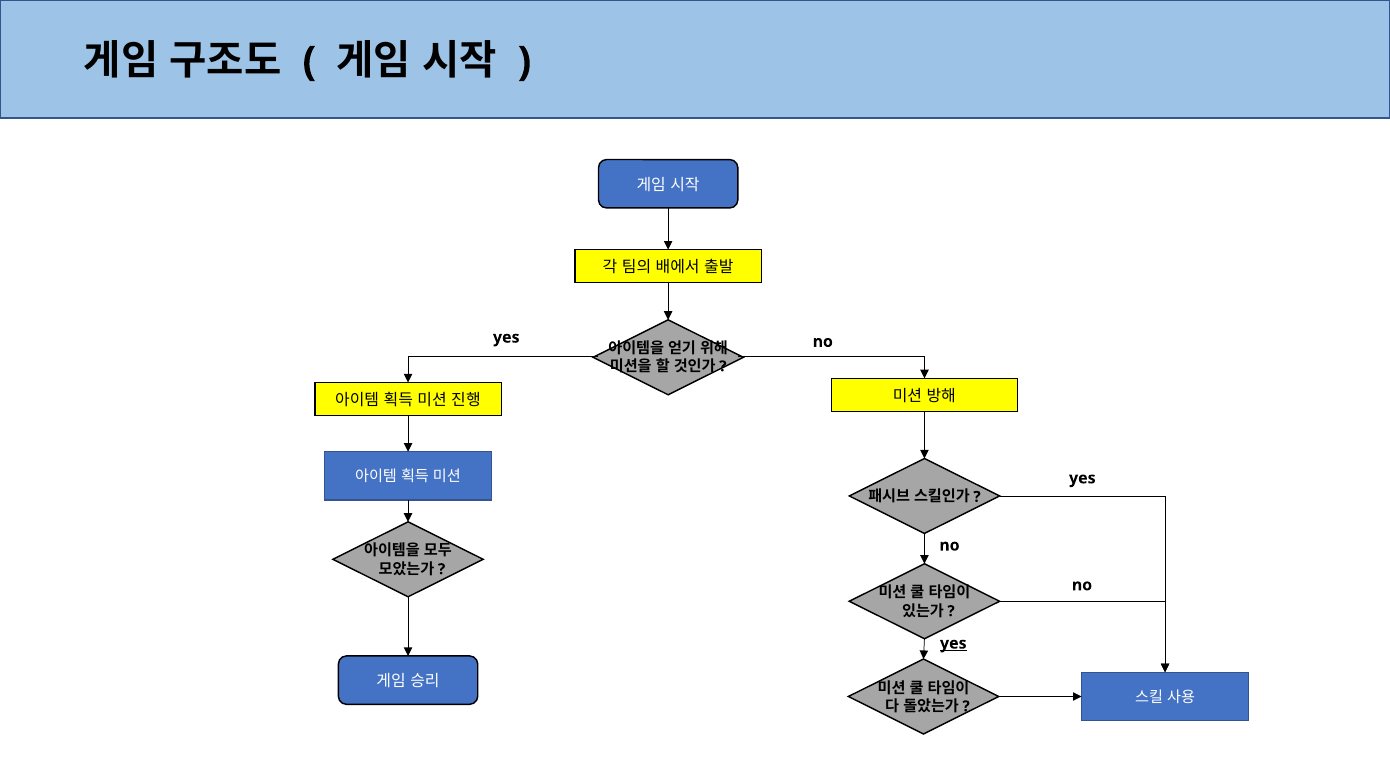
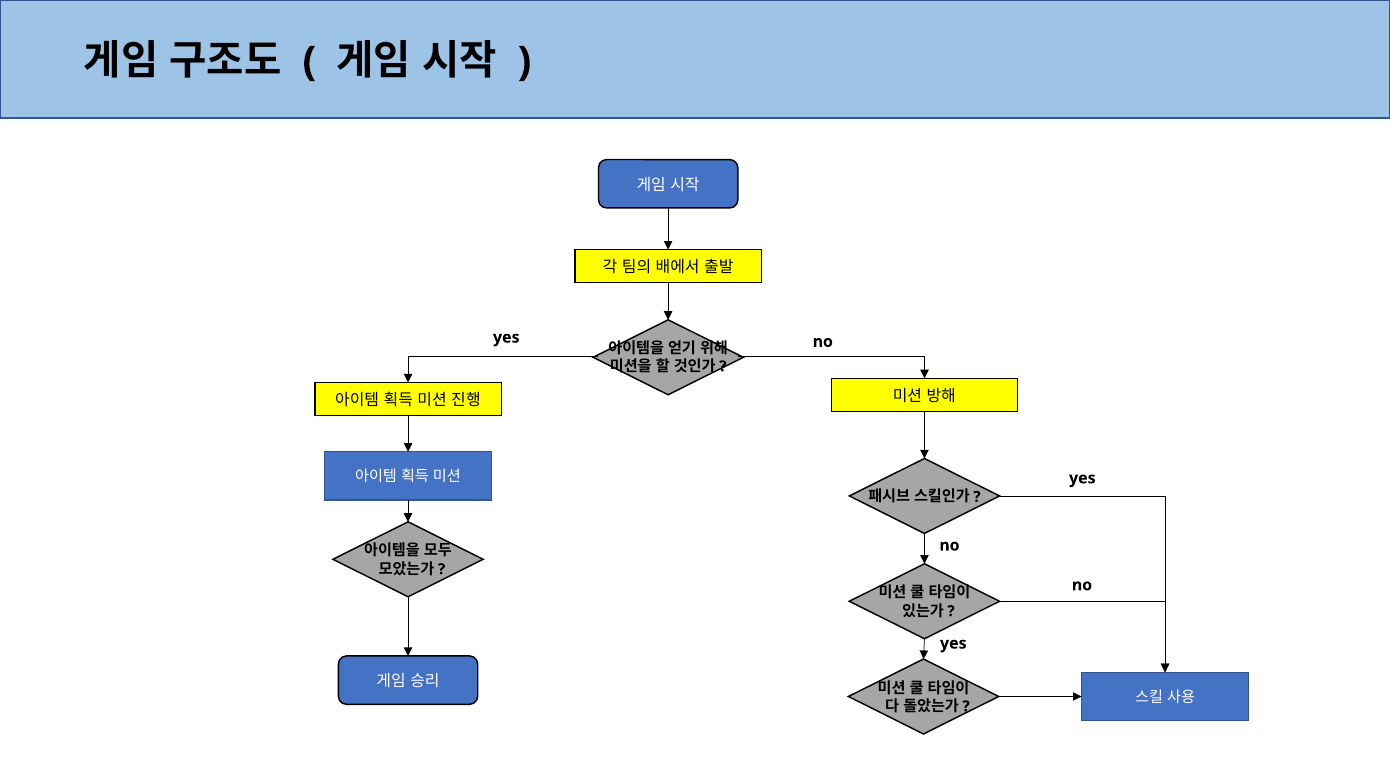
yes underline: present -> none (953, 643)
